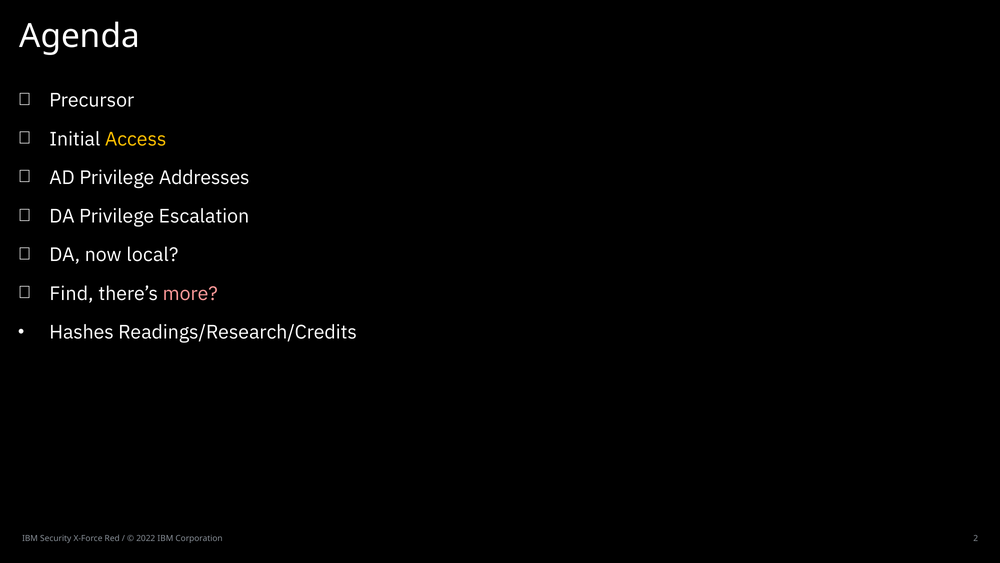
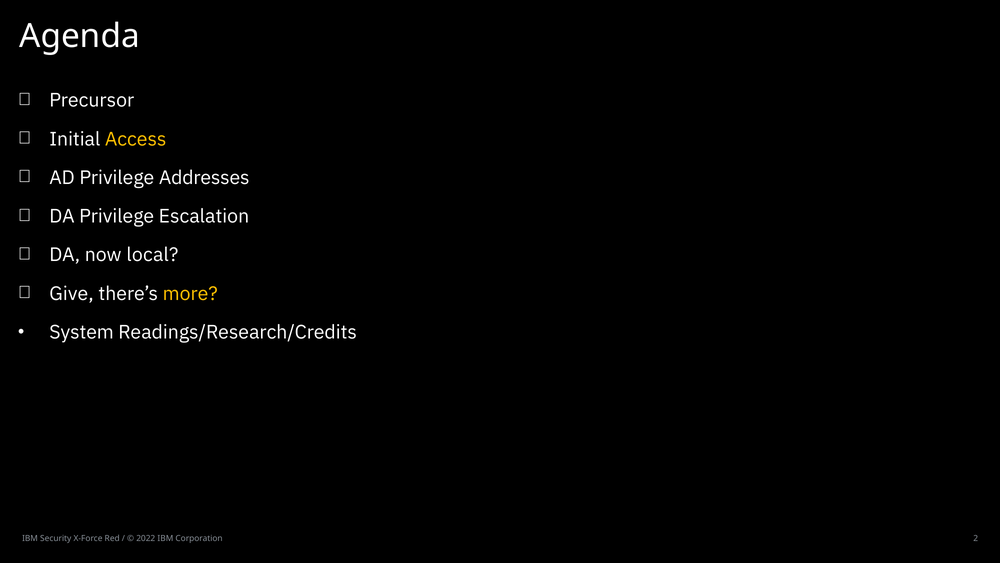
Find: Find -> Give (72, 293)
more colour: pink -> yellow (190, 293)
Hashes: Hashes -> System (82, 332)
